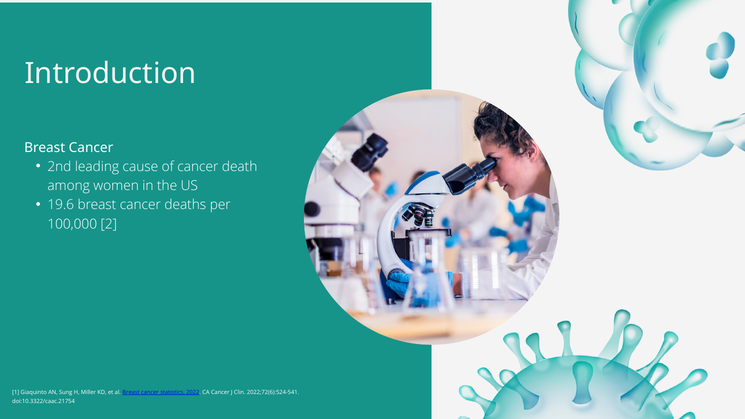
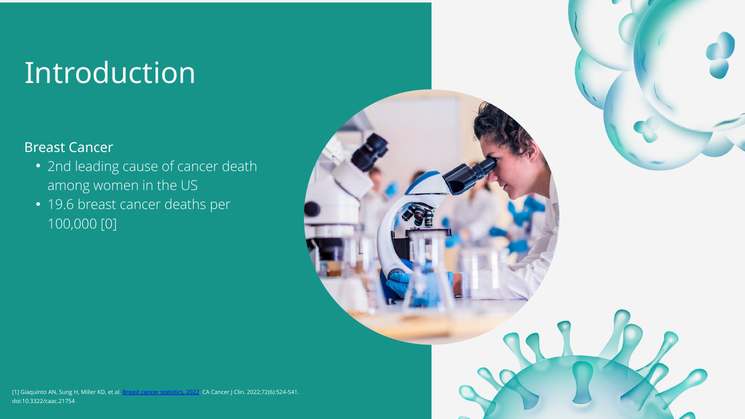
2: 2 -> 0 (109, 224)
